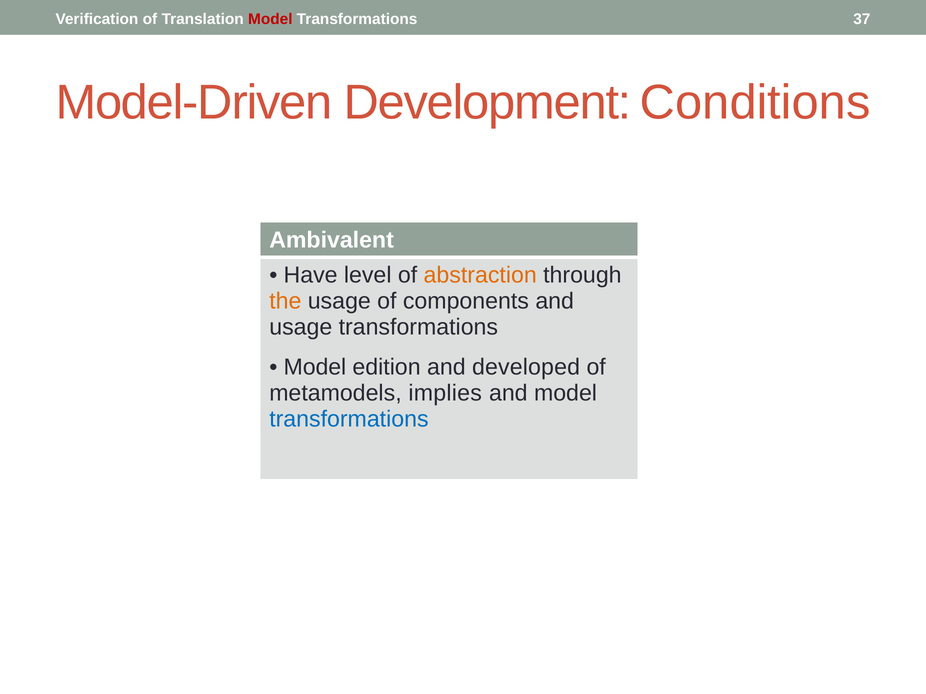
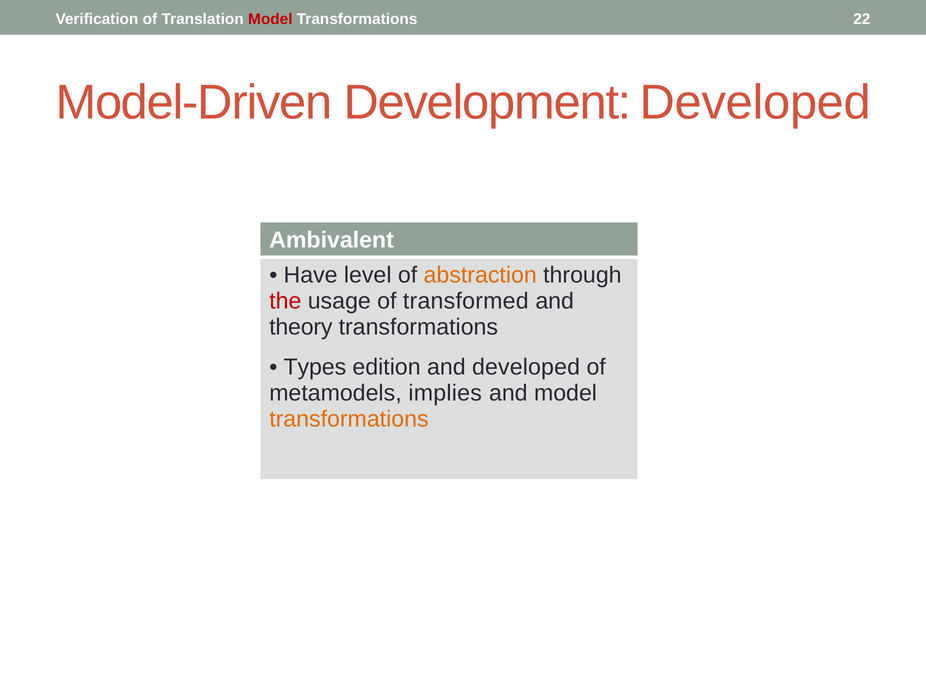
37: 37 -> 22 (862, 19)
Development Conditions: Conditions -> Developed (755, 103)
the colour: orange -> red (285, 301)
components: components -> transformed (466, 301)
usage: usage -> theory (301, 327)
Model: Model -> Types (315, 367)
transformations colour: blue -> orange (349, 419)
